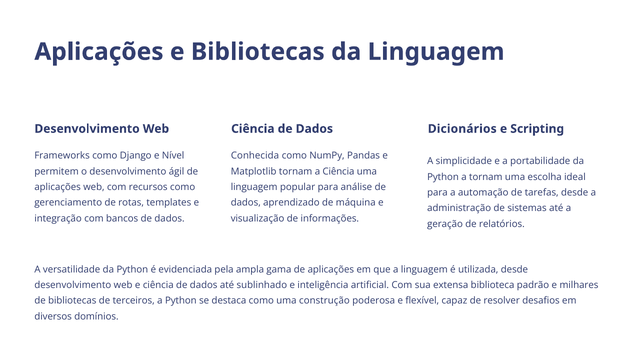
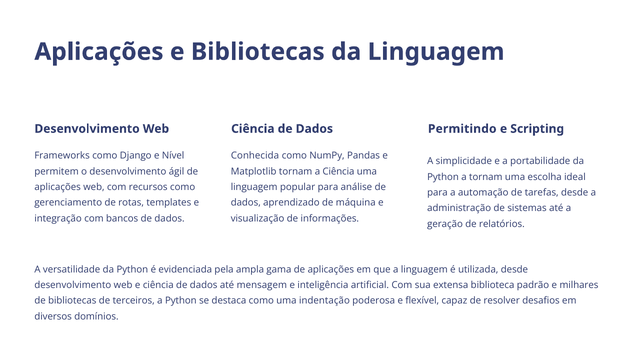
Dicionários: Dicionários -> Permitindo (462, 129)
sublinhado: sublinhado -> mensagem (262, 286)
construção: construção -> indentação (324, 301)
